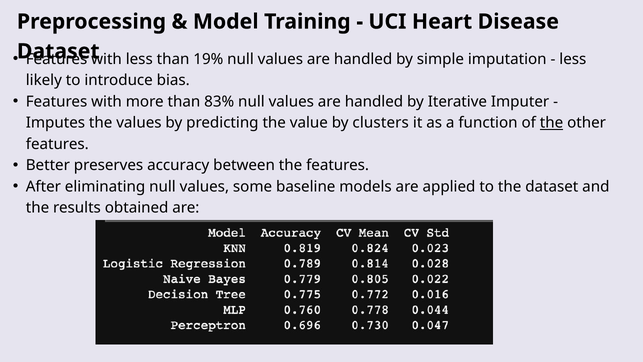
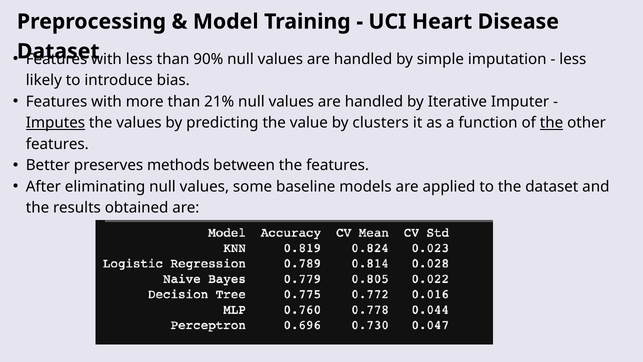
19%: 19% -> 90% (208, 59)
83%: 83% -> 21% (219, 101)
Imputes underline: none -> present (55, 123)
accuracy: accuracy -> methods (178, 165)
